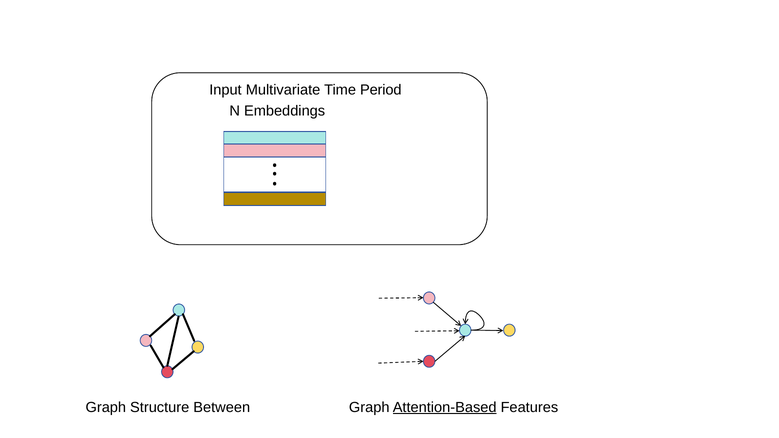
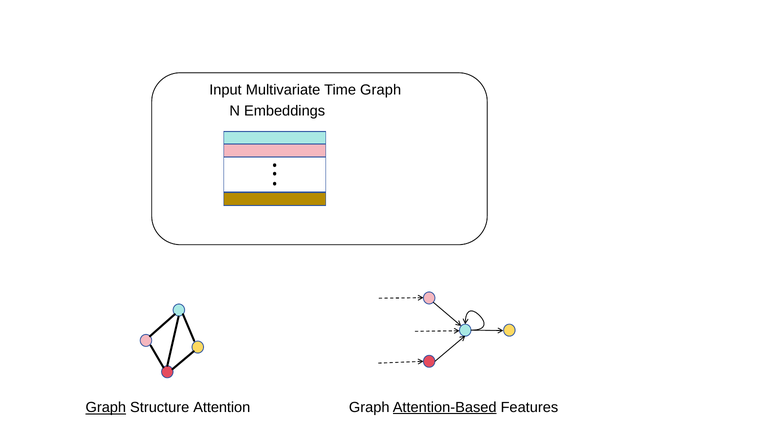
Time Period: Period -> Graph (381, 90)
Graph underline: none -> present (106, 408)
Between: Between -> Attention (222, 408)
